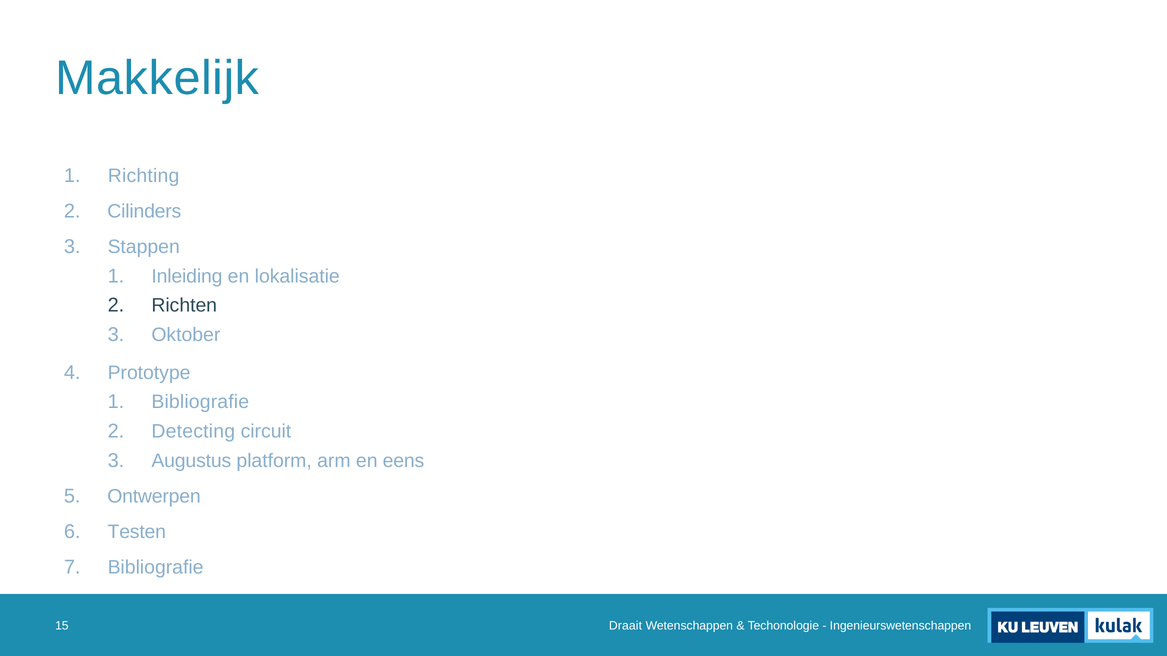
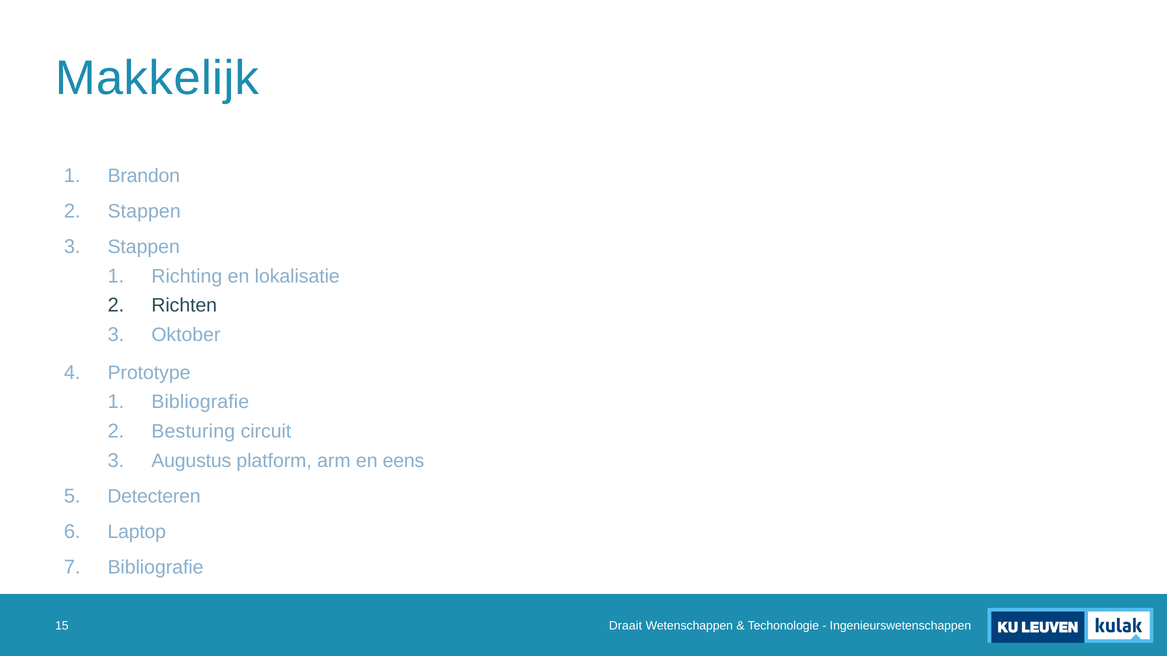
Richting: Richting -> Brandon (144, 176)
Cilinders: Cilinders -> Stappen (144, 211)
Inleiding: Inleiding -> Richting (187, 276)
Detecting: Detecting -> Besturing (193, 432)
Ontwerpen: Ontwerpen -> Detecteren (154, 497)
Testen: Testen -> Laptop (137, 532)
